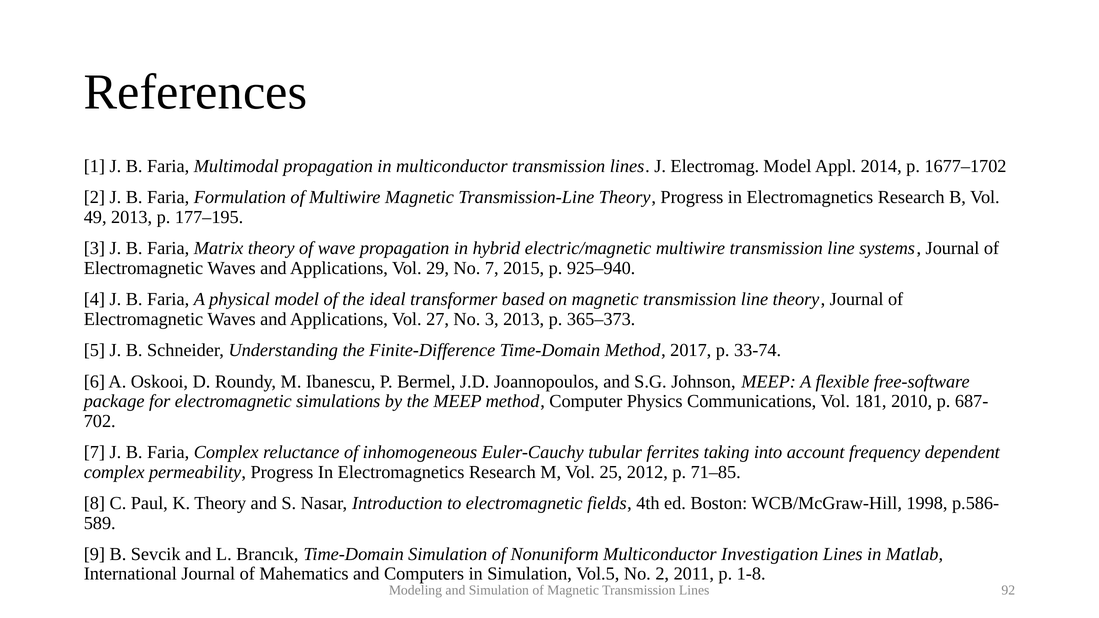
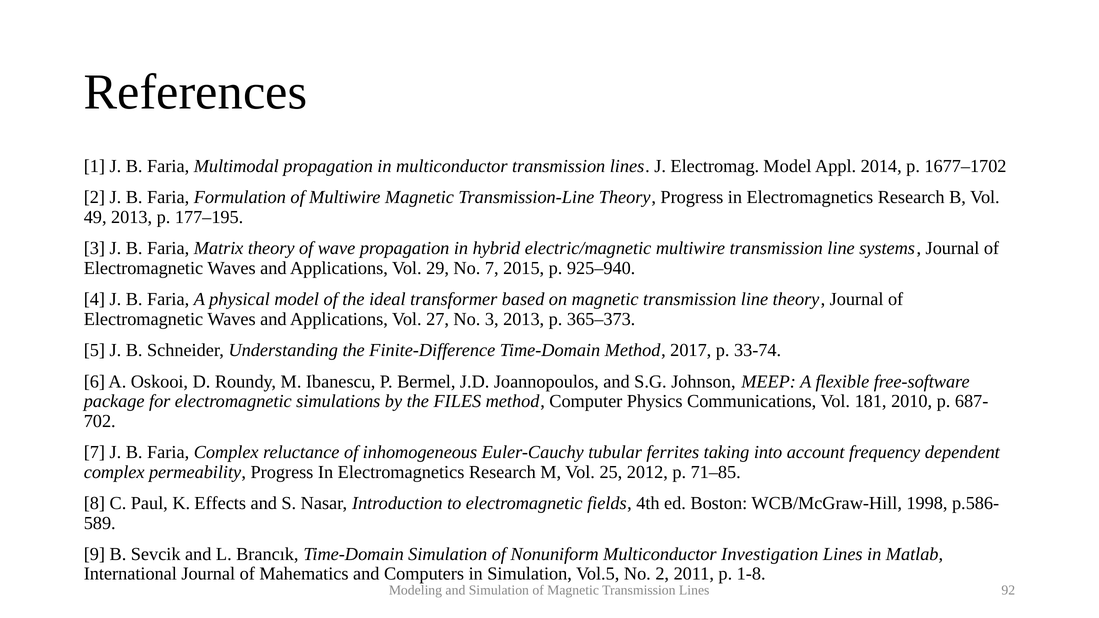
the MEEP: MEEP -> FILES (457, 401)
K Theory: Theory -> Effects (220, 503)
